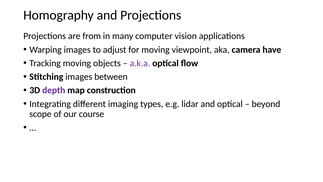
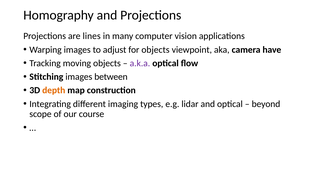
from: from -> lines (92, 36)
for moving: moving -> objects (155, 50)
depth colour: purple -> orange (54, 90)
